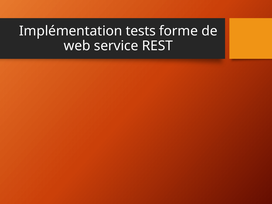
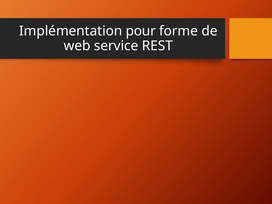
tests: tests -> pour (141, 31)
